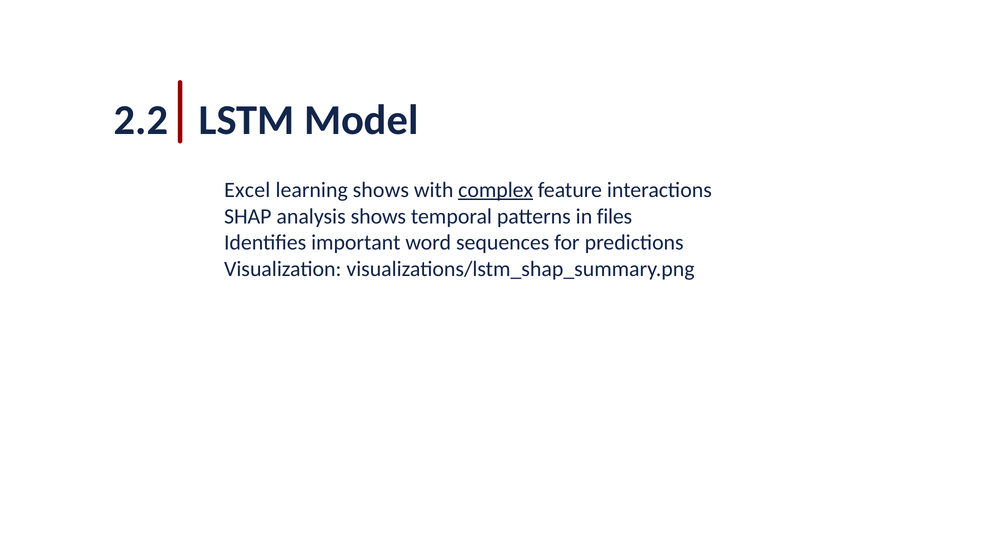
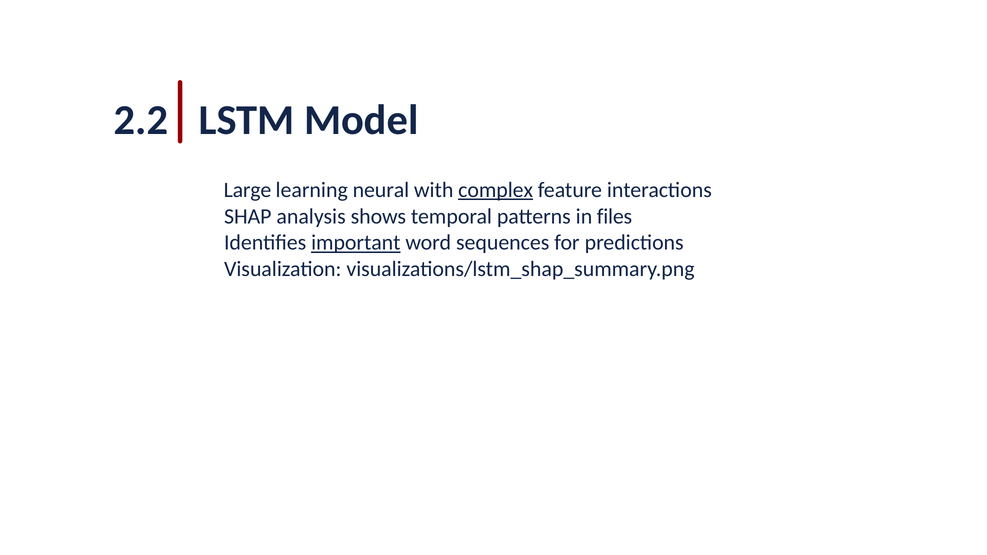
Excel: Excel -> Large (247, 190)
learning shows: shows -> neural (381, 190)
important underline: none -> present (356, 243)
